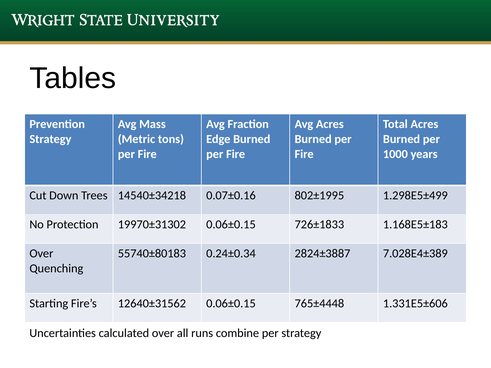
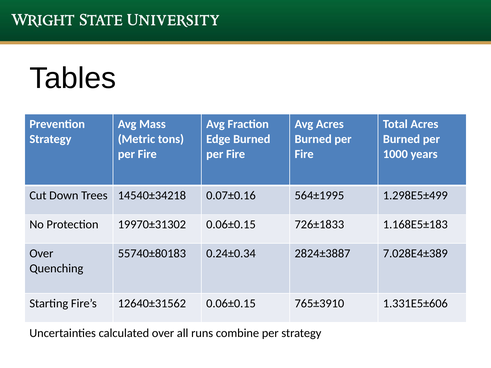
802±1995: 802±1995 -> 564±1995 (319, 196)
765±4448: 765±4448 -> 765±3910 (319, 304)
